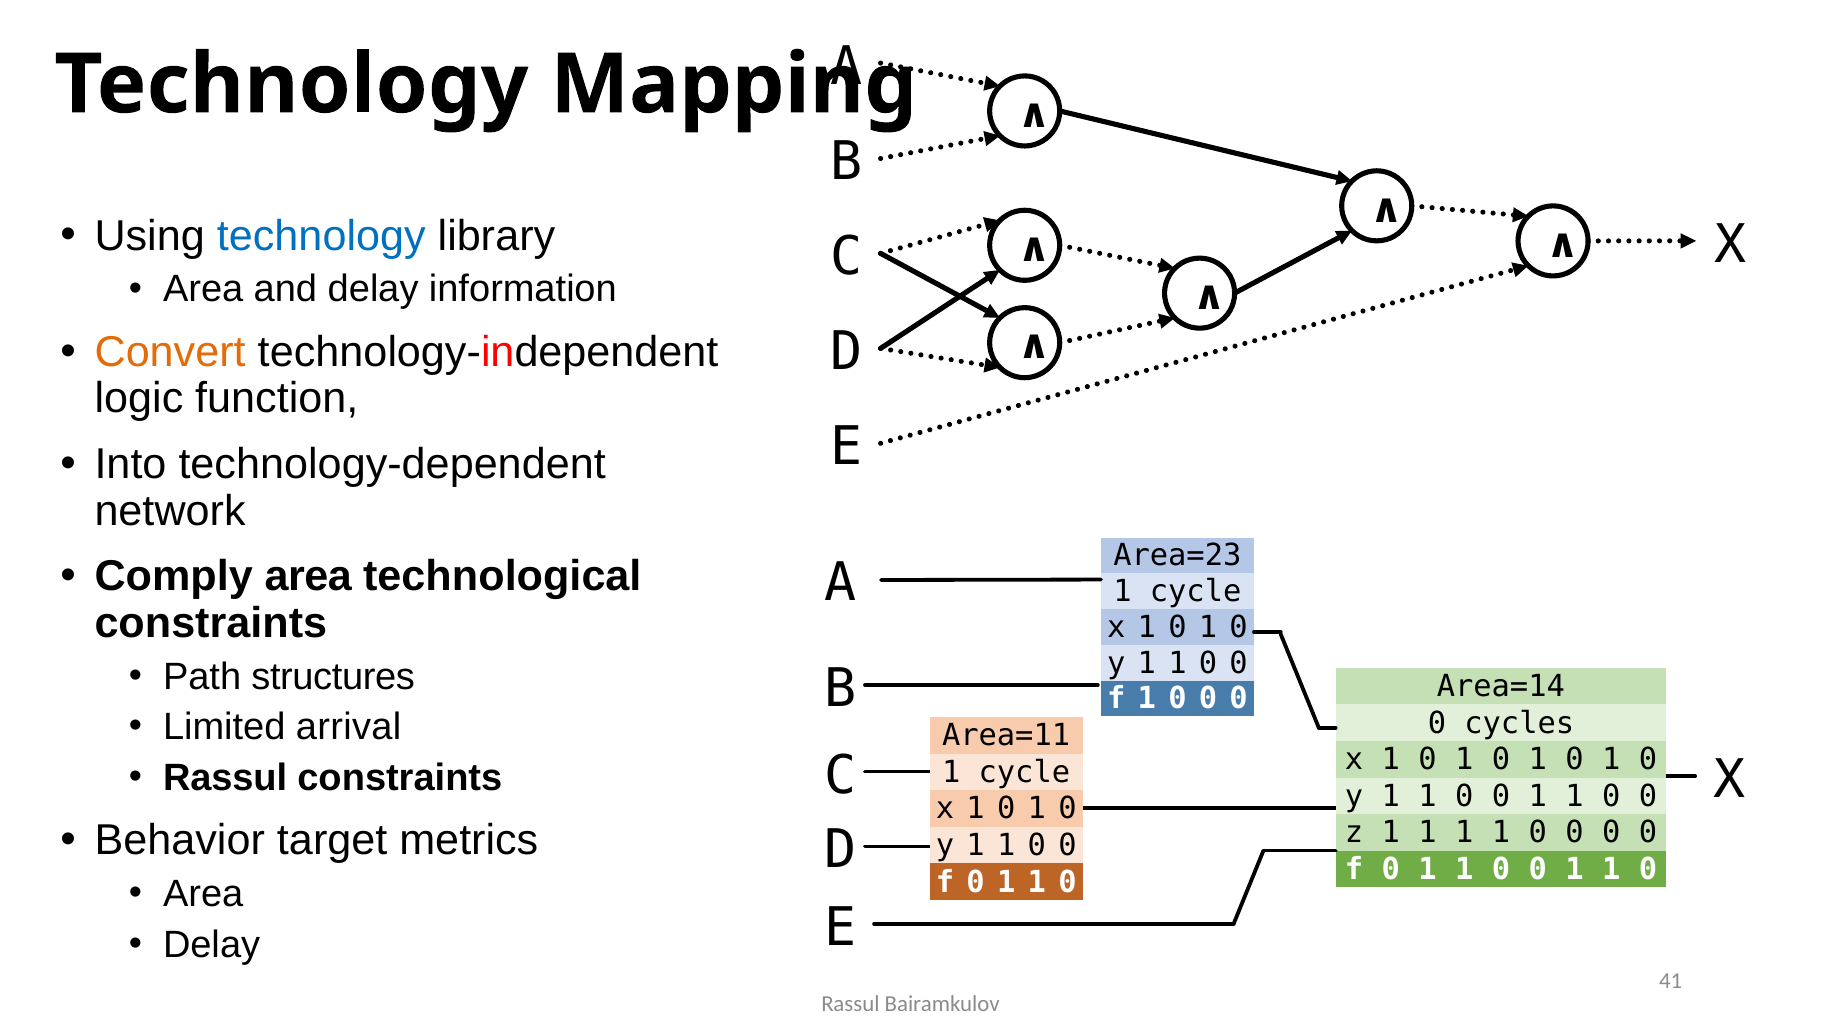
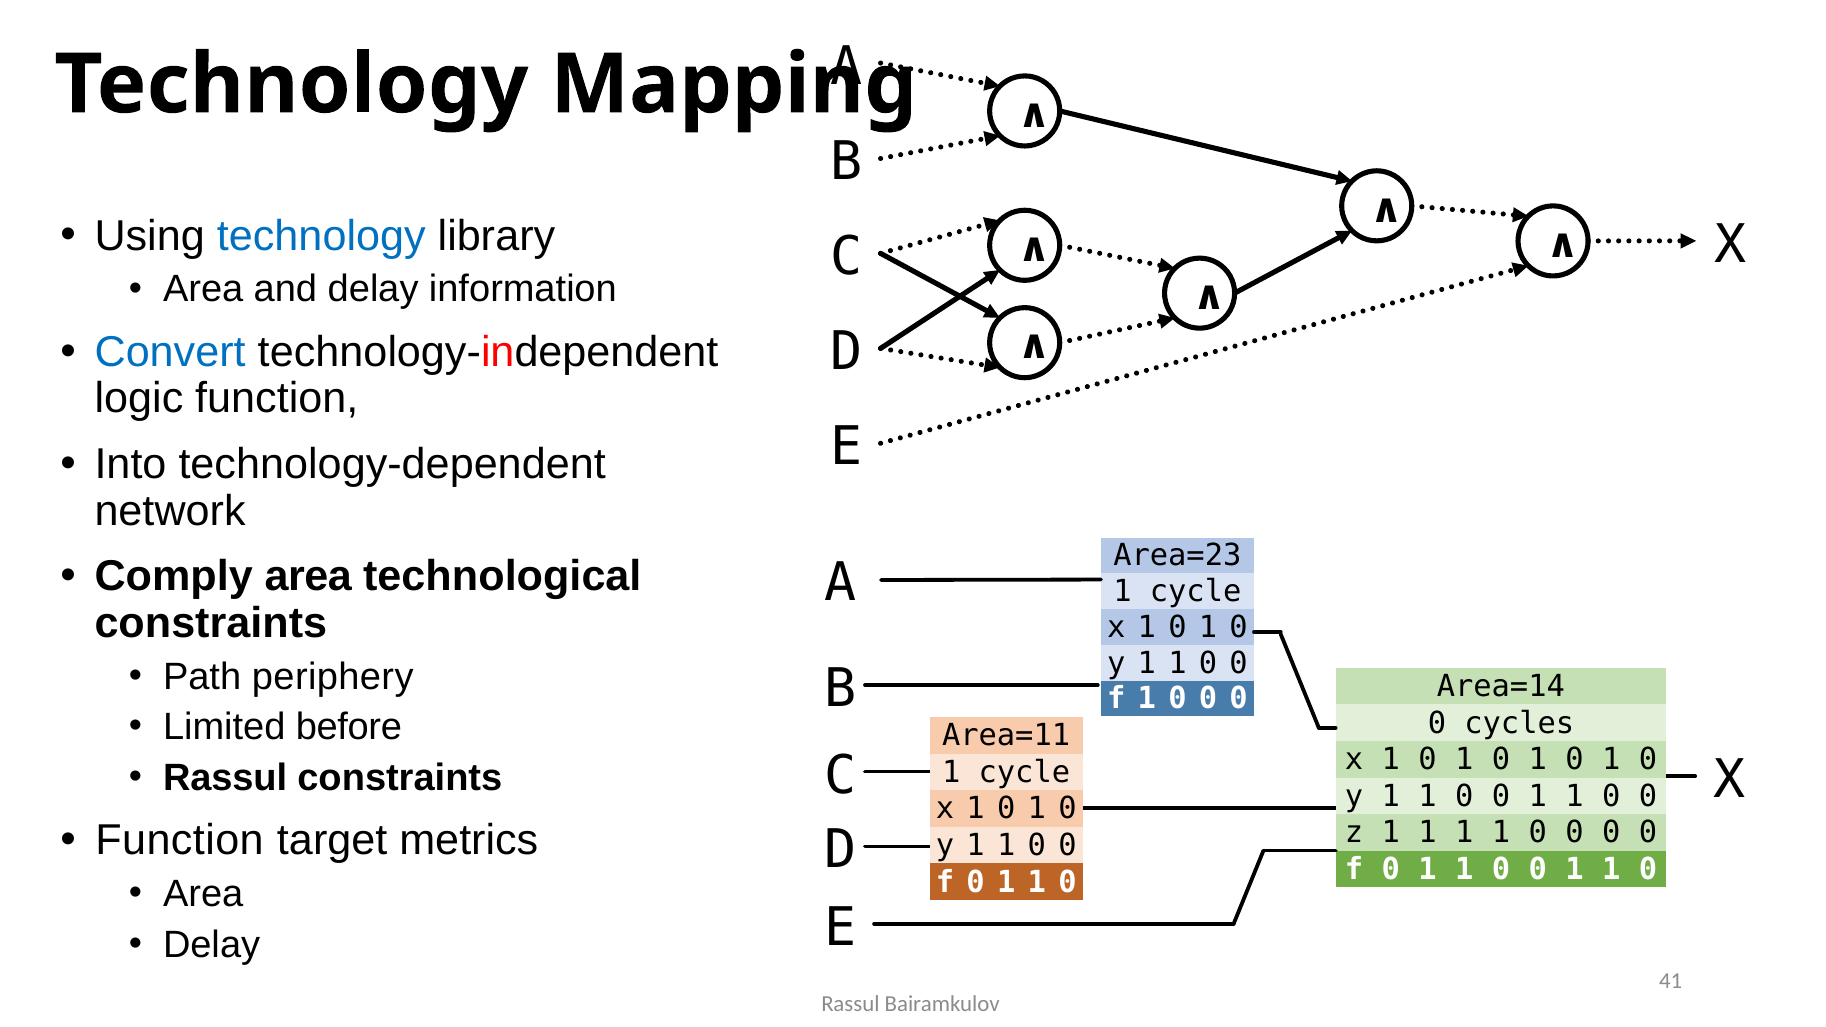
Convert colour: orange -> blue (170, 352)
structures: structures -> periphery (333, 677)
arrival: arrival -> before (349, 727)
Behavior: Behavior -> Function (180, 841)
